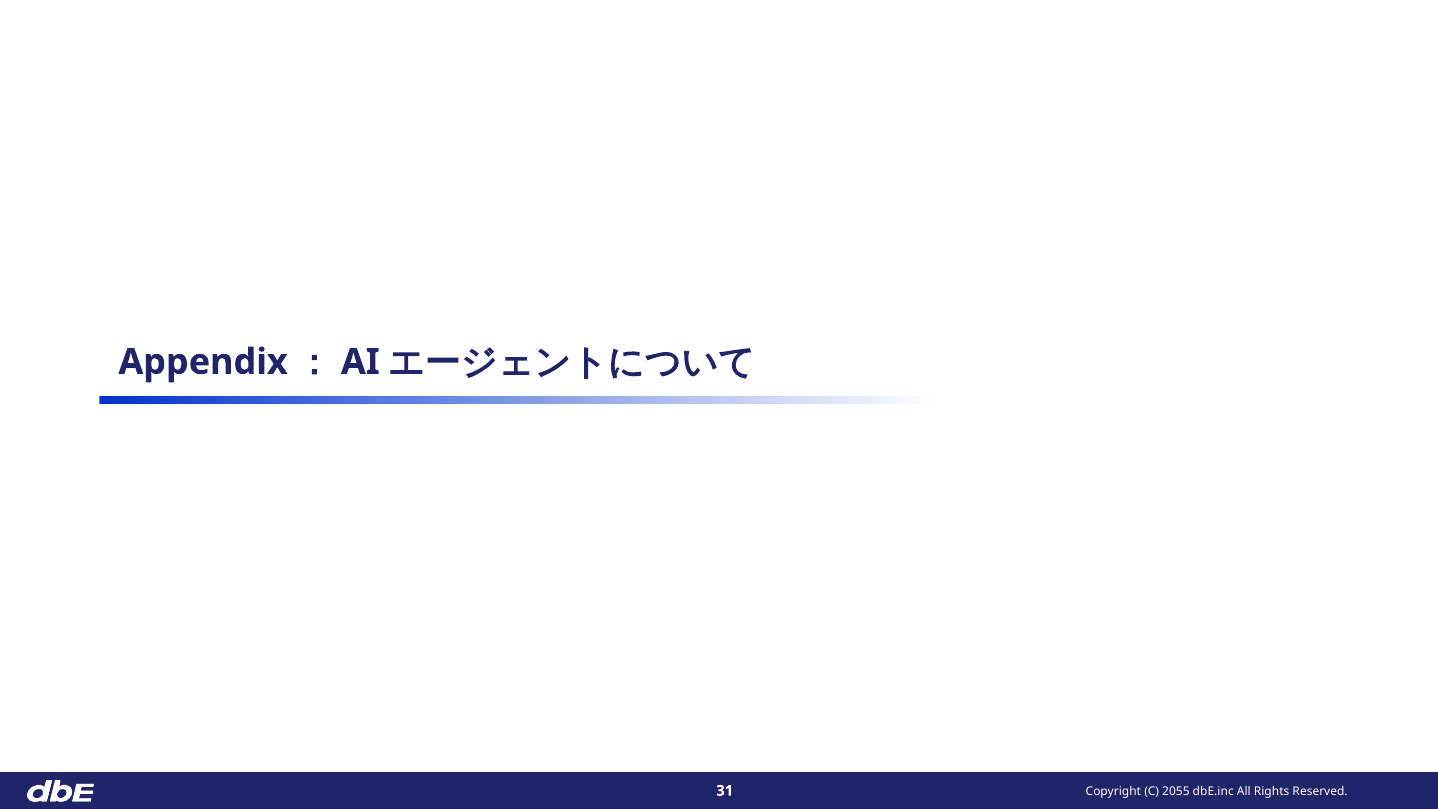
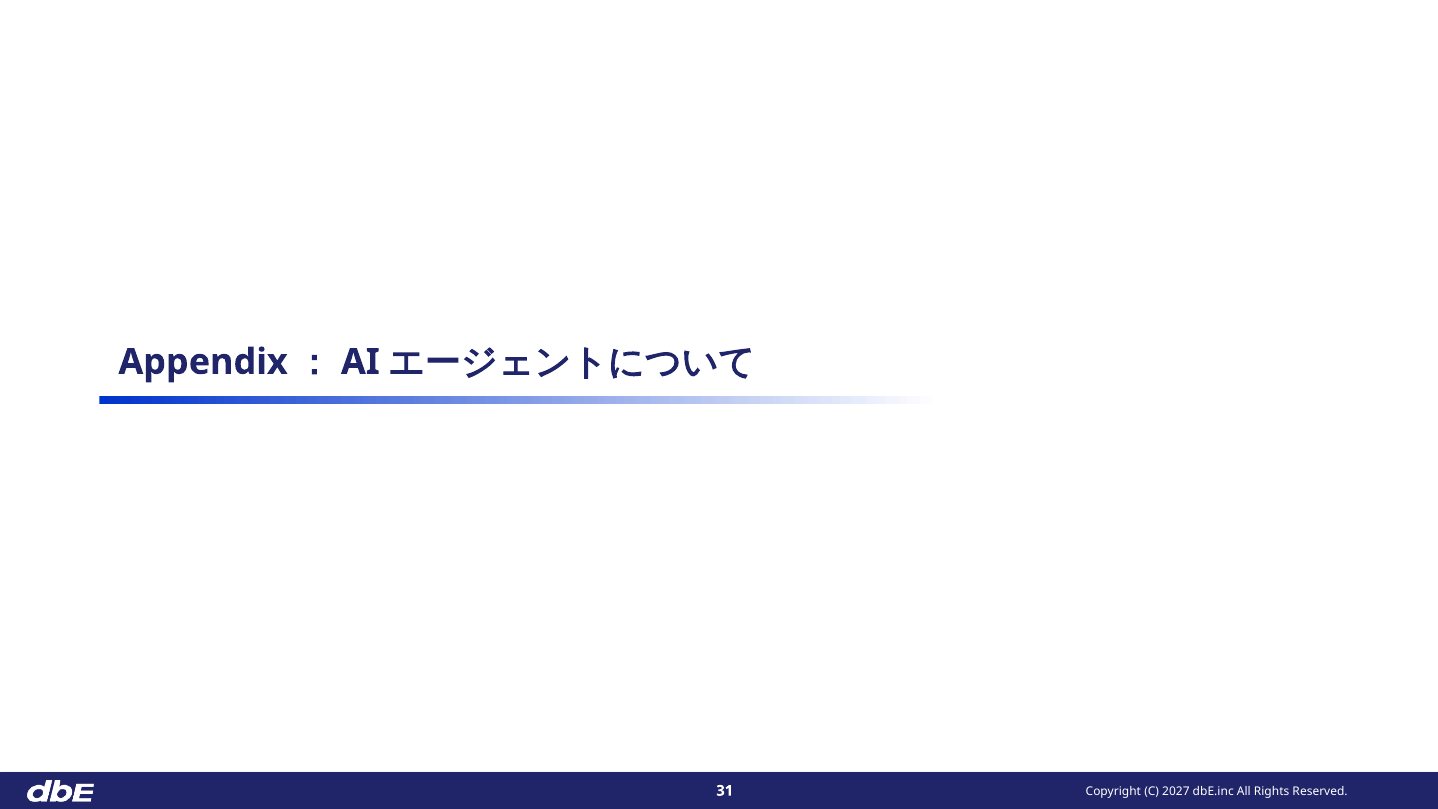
2055: 2055 -> 2027 (1176, 791)
